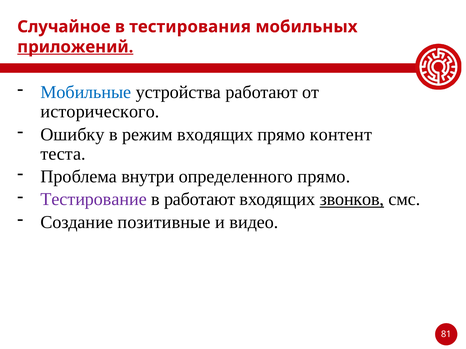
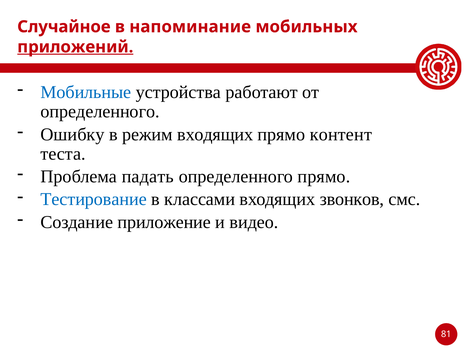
тестирования: тестирования -> напоминание (190, 27)
исторического: исторического -> определенного (100, 112)
внутри: внутри -> падать (148, 177)
Тестирование colour: purple -> blue (94, 200)
в работают: работают -> классами (200, 200)
звонков underline: present -> none (352, 200)
позитивные: позитивные -> приложение (164, 222)
